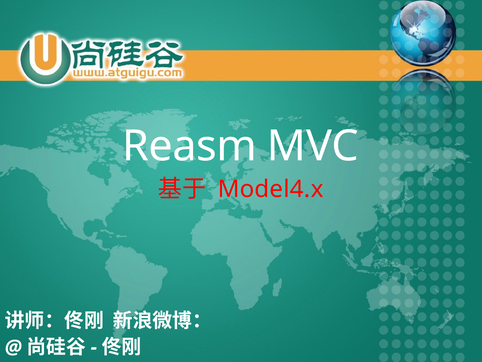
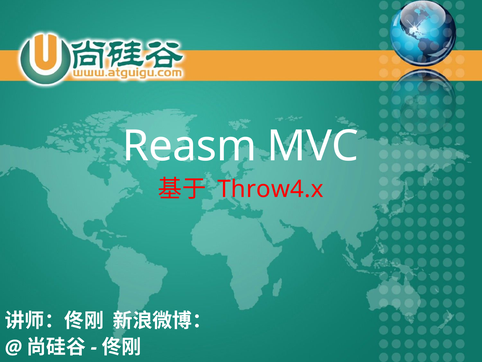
Model4.x: Model4.x -> Throw4.x (271, 189)
